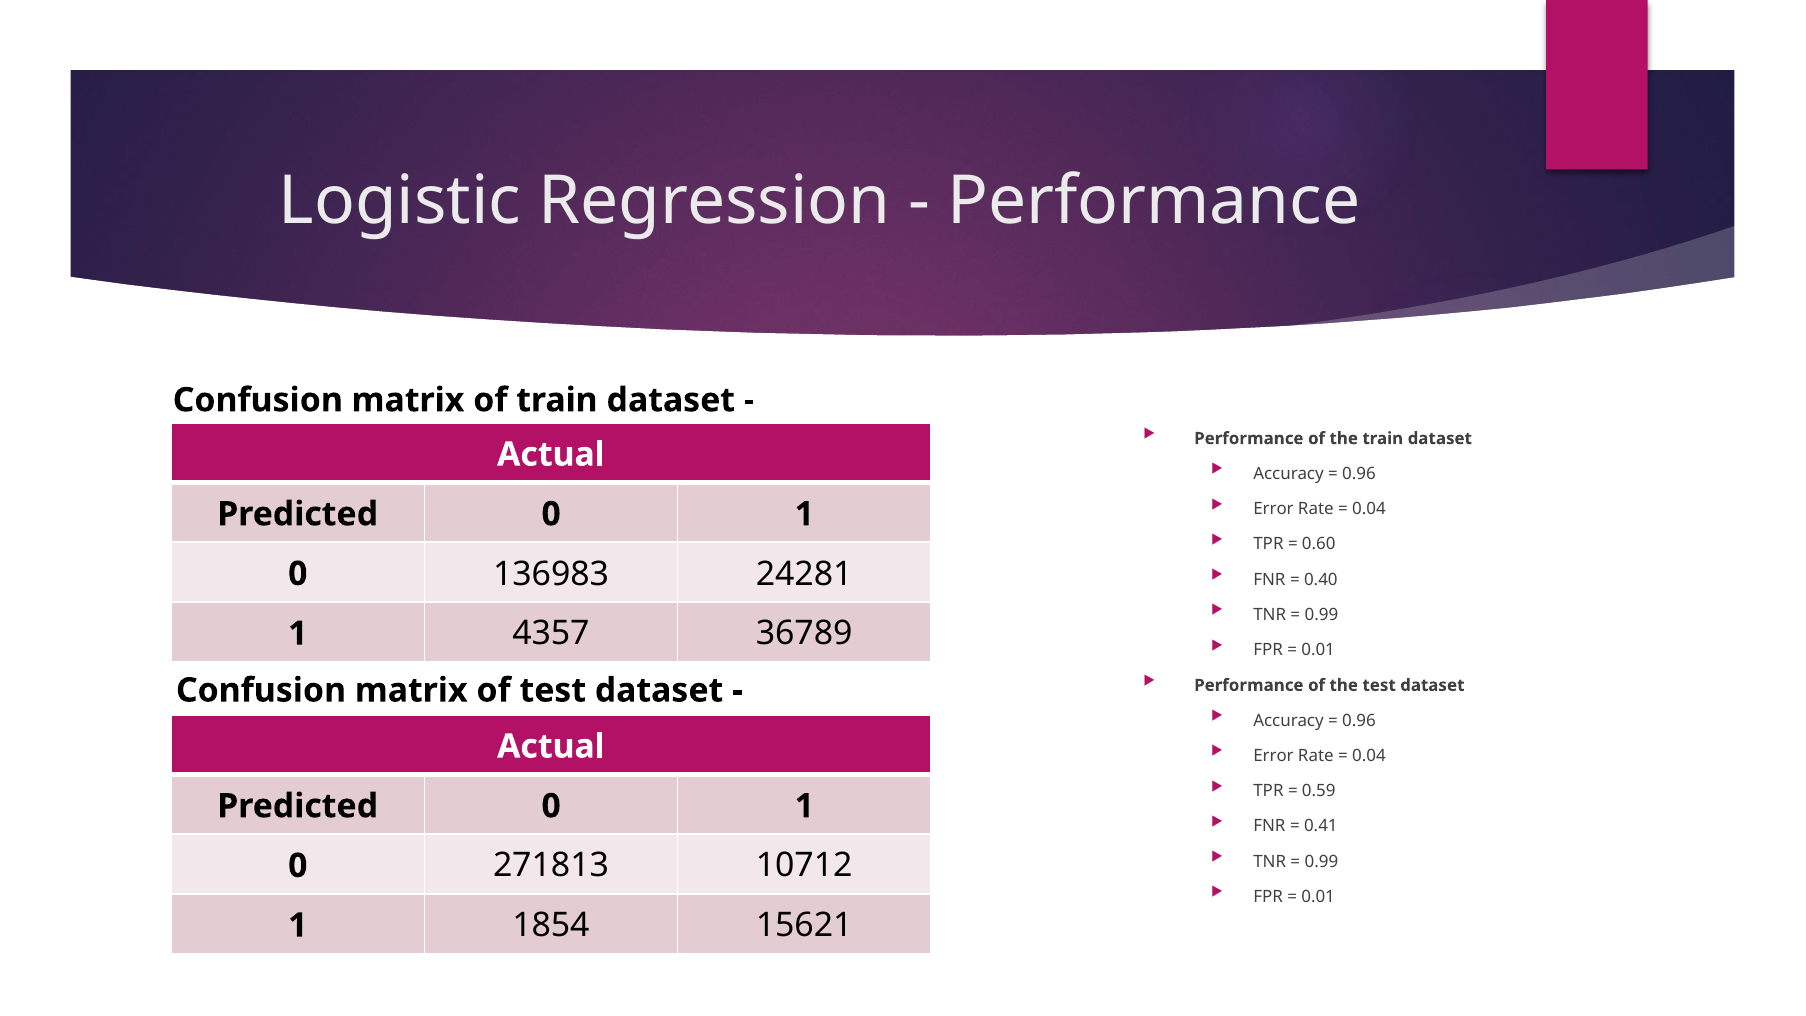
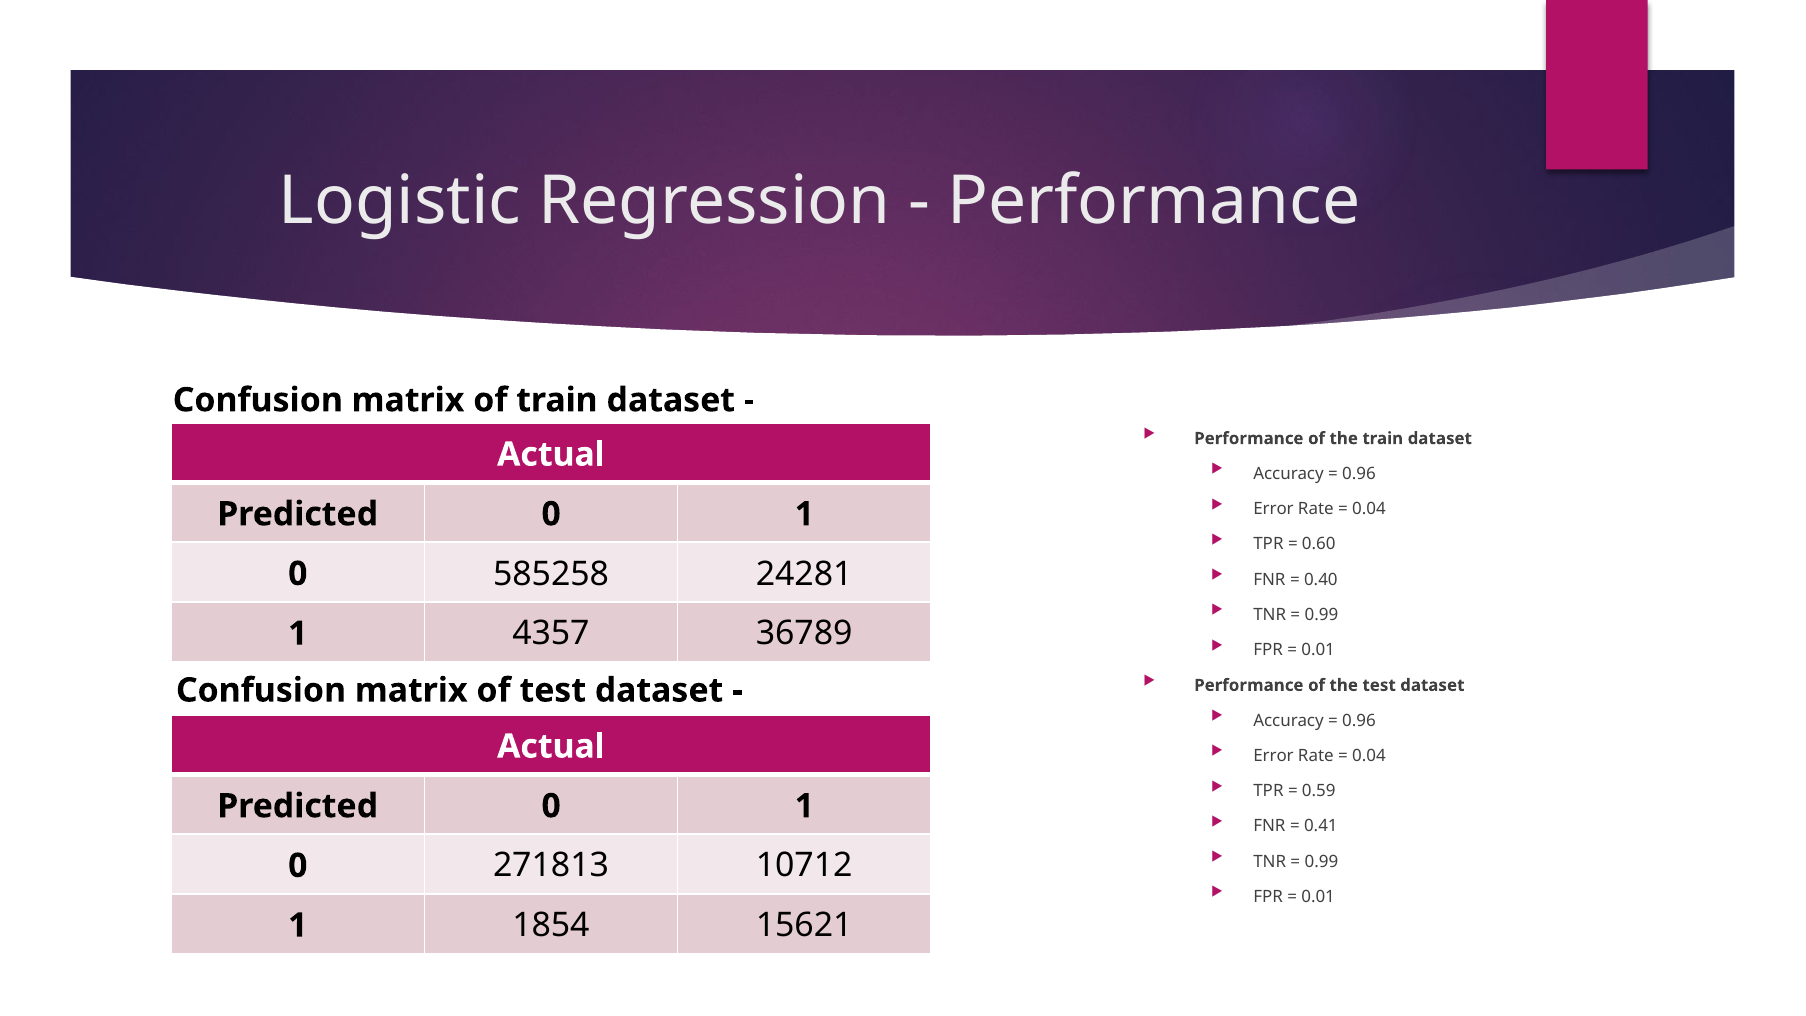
136983: 136983 -> 585258 (551, 574)
